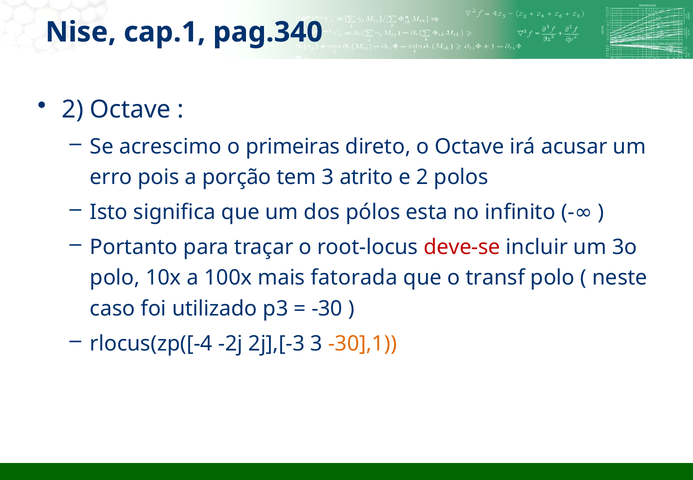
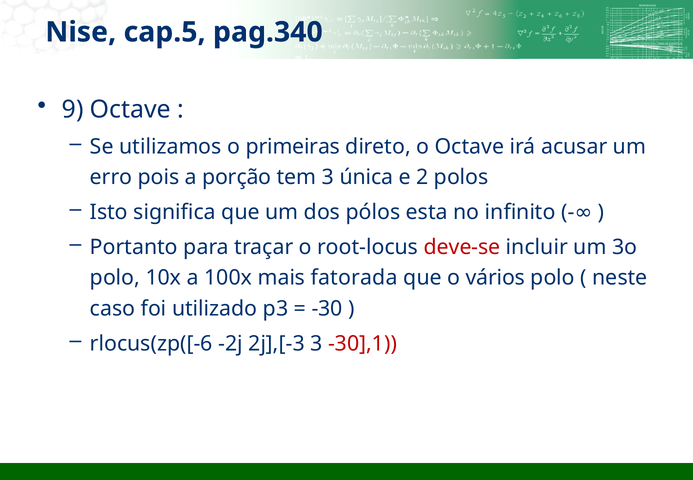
cap.1: cap.1 -> cap.5 (165, 32)
2: 2 -> 9 (73, 110)
acrescimo: acrescimo -> utilizamos (170, 146)
atrito: atrito -> única (366, 177)
transf: transf -> vários (495, 278)
rlocus(zp([-4: rlocus(zp([-4 -> rlocus(zp([-6 (151, 343)
-30],1 colour: orange -> red (362, 343)
